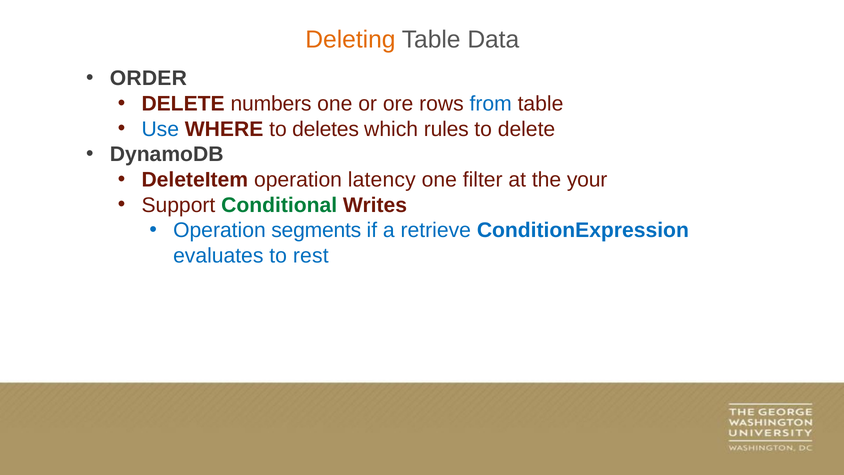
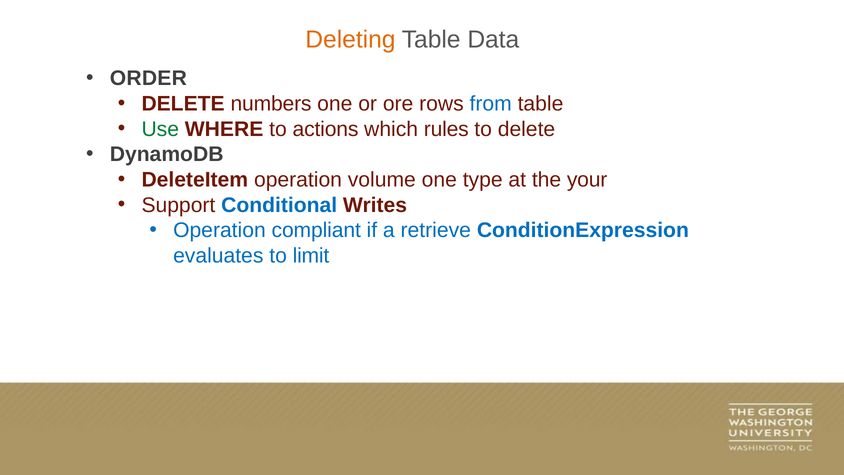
Use colour: blue -> green (160, 129)
deletes: deletes -> actions (326, 129)
latency: latency -> volume (382, 180)
filter: filter -> type (483, 180)
Conditional colour: green -> blue (279, 205)
segments: segments -> compliant (316, 230)
rest: rest -> limit (311, 256)
